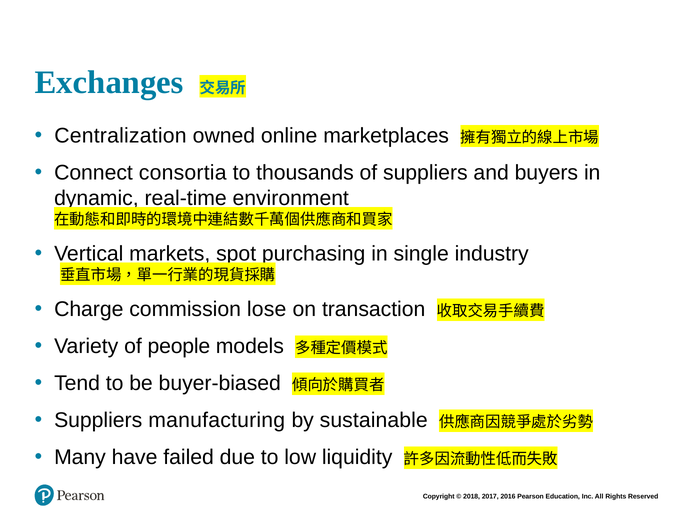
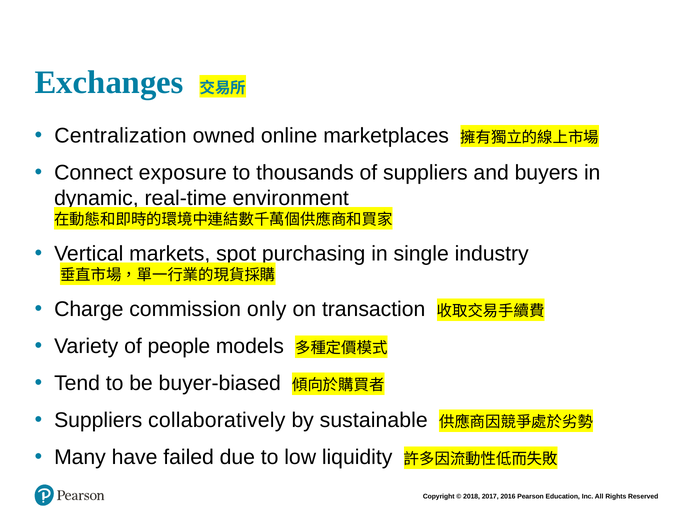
consortia: consortia -> exposure (183, 173)
lose: lose -> only (267, 309)
manufacturing: manufacturing -> collaboratively (217, 420)
